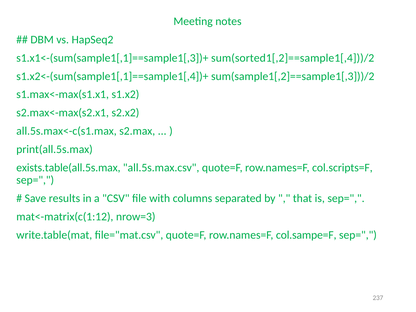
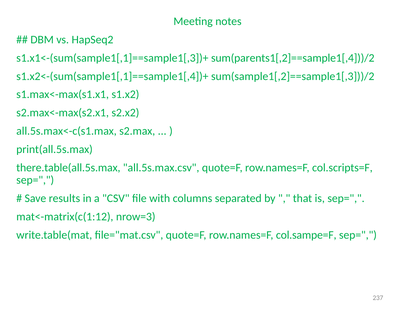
sum(sorted1[,2]==sample1[,4]))/2: sum(sorted1[,2]==sample1[,4]))/2 -> sum(parents1[,2]==sample1[,4]))/2 (293, 58)
exists.table(all.5s.max: exists.table(all.5s.max -> there.table(all.5s.max (68, 168)
